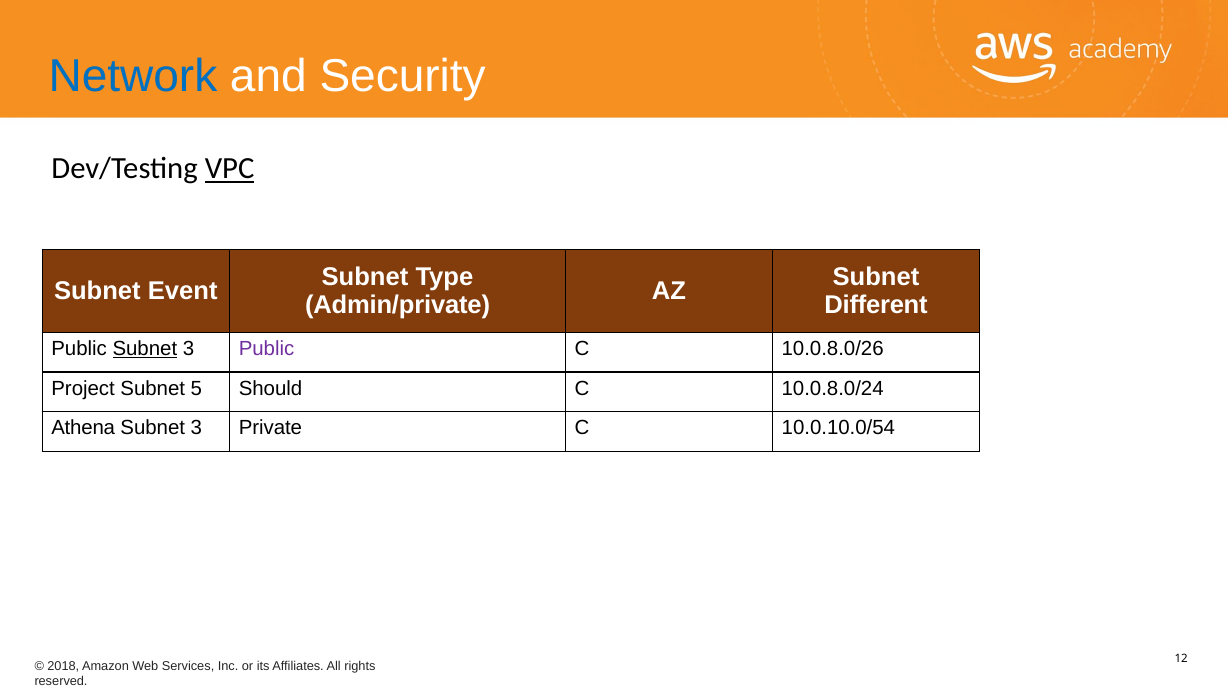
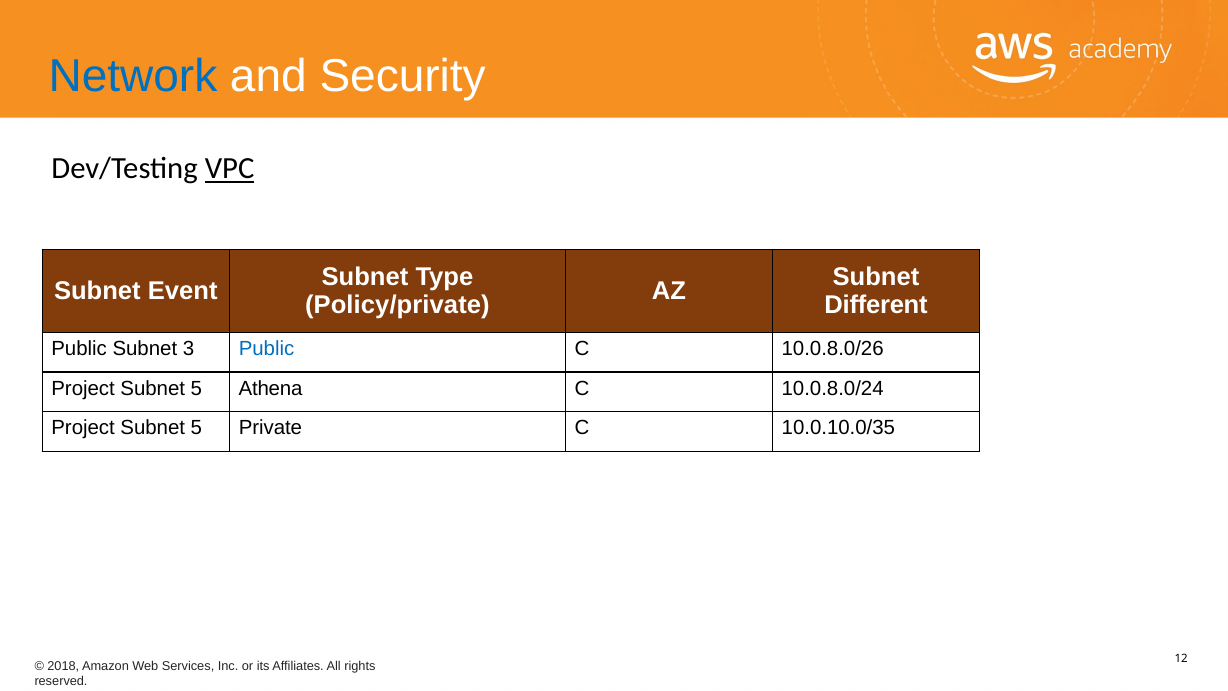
Admin/private: Admin/private -> Policy/private (397, 305)
Subnet underline: present -> none (145, 348)
Public colour: purple -> blue (267, 348)
Should: Should -> Athena (271, 388)
Athena: Athena -> Project (83, 428)
3: 3 -> 5 (196, 428)
10.0.10.0/54: 10.0.10.0/54 -> 10.0.10.0/35 (838, 428)
